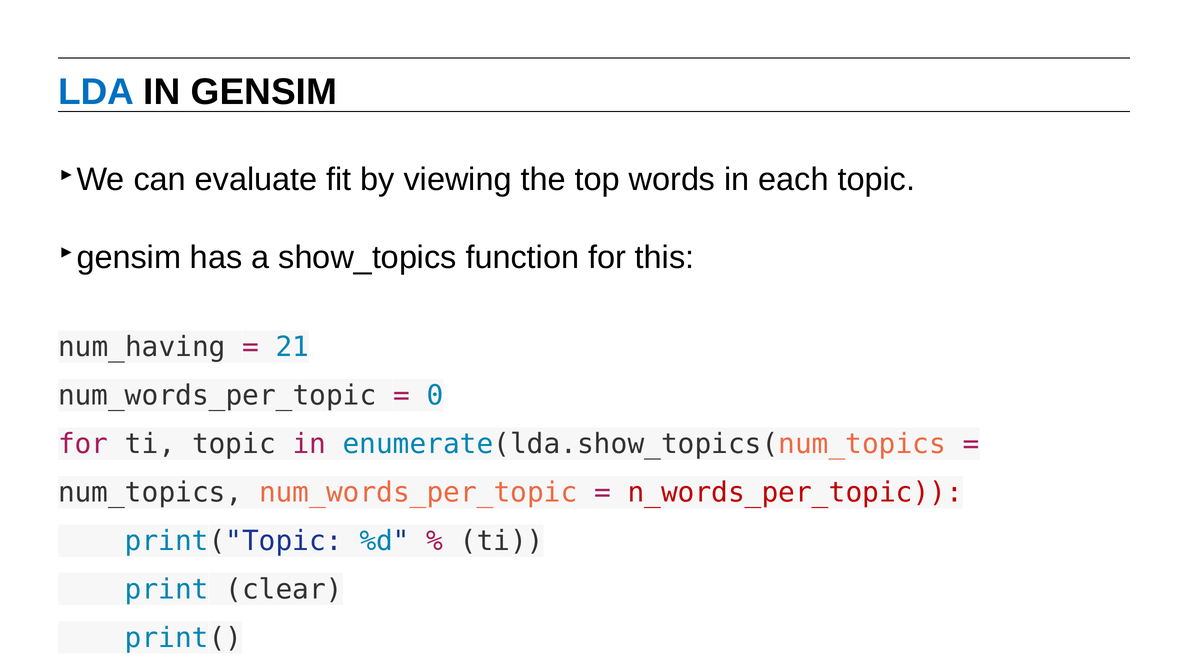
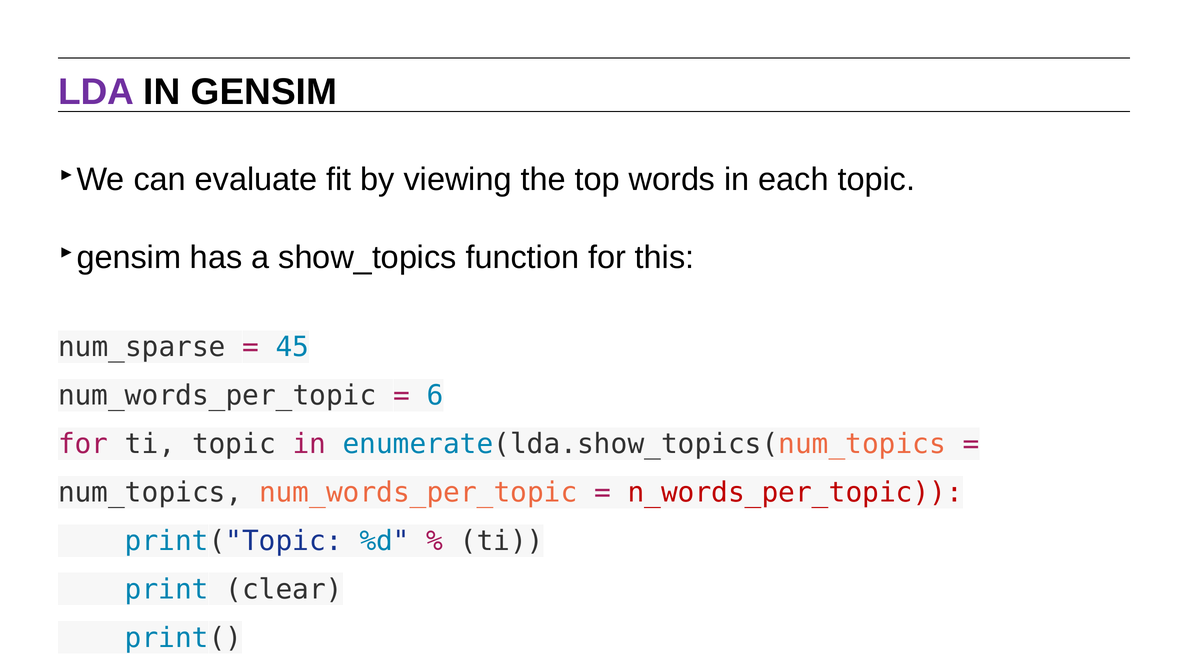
LDA colour: blue -> purple (96, 92)
num_having: num_having -> num_sparse (142, 347)
21: 21 -> 45 (293, 347)
0: 0 -> 6 (435, 396)
